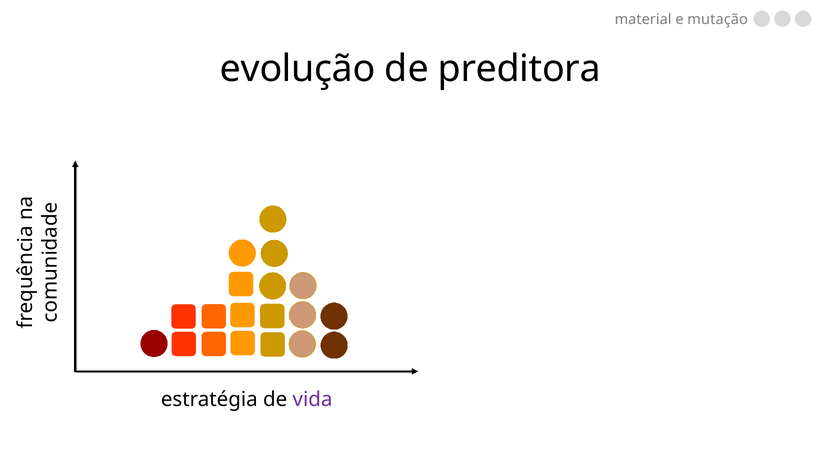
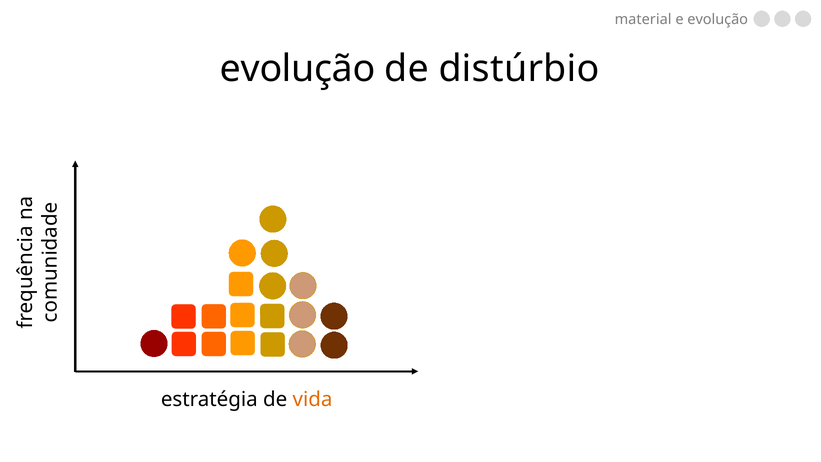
e mutação: mutação -> evolução (718, 19)
preditora: preditora -> distúrbio (519, 69)
vida colour: purple -> orange (313, 399)
